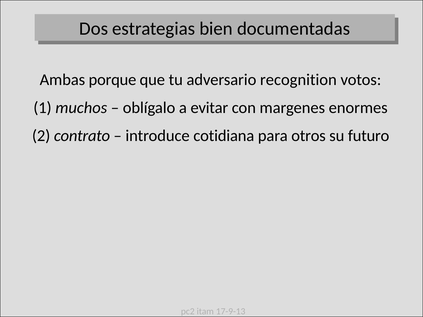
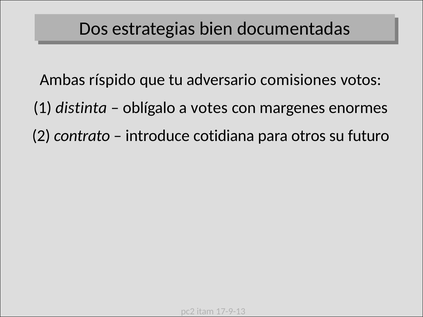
porque: porque -> ríspido (112, 80)
recognition: recognition -> comisiones (298, 80)
muchos: muchos -> distinta (81, 108)
evitar: evitar -> votes (209, 108)
